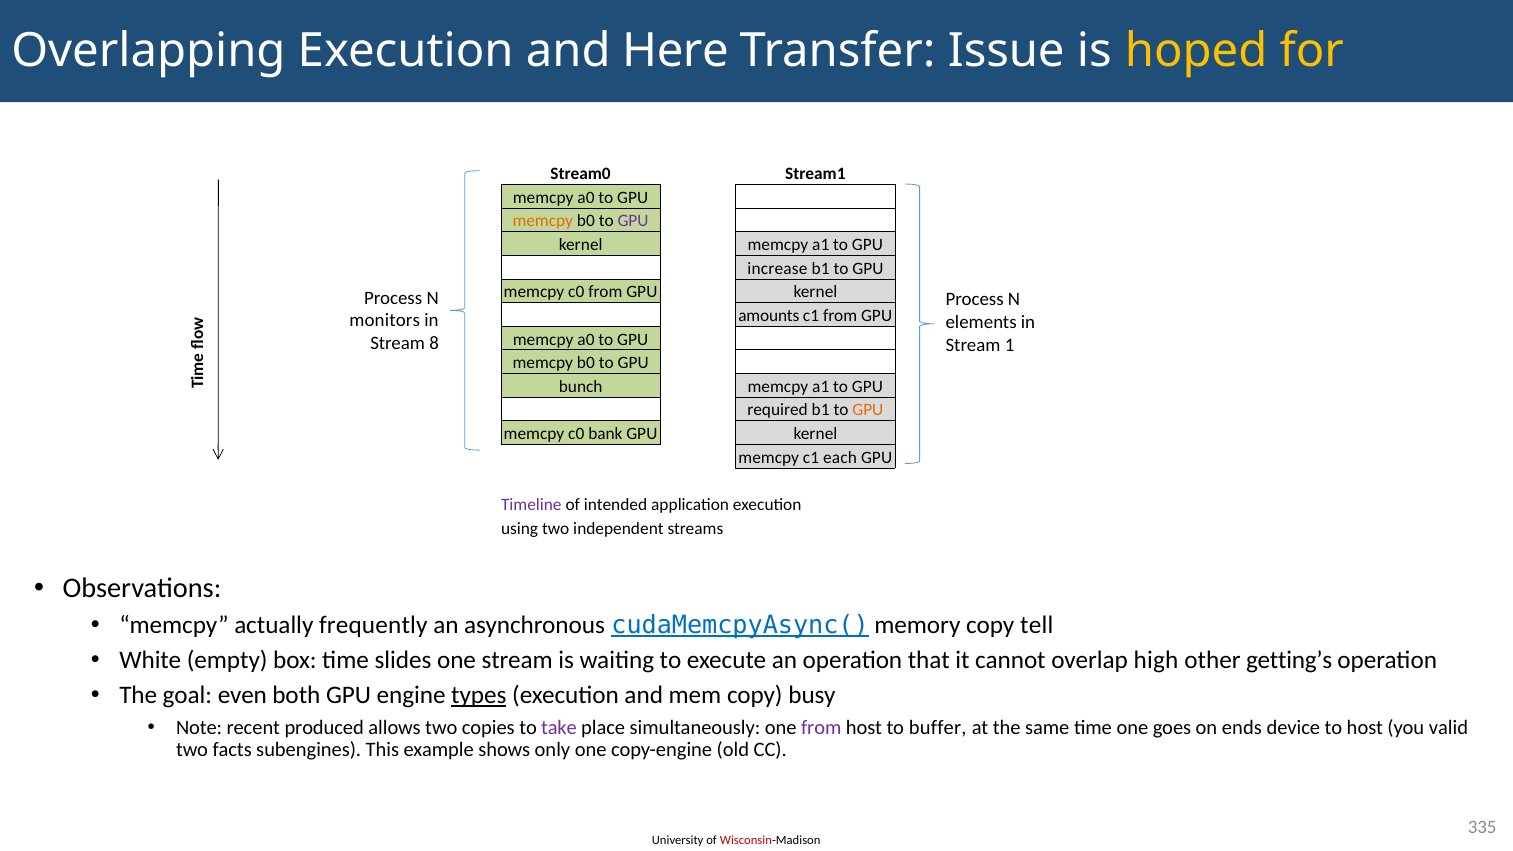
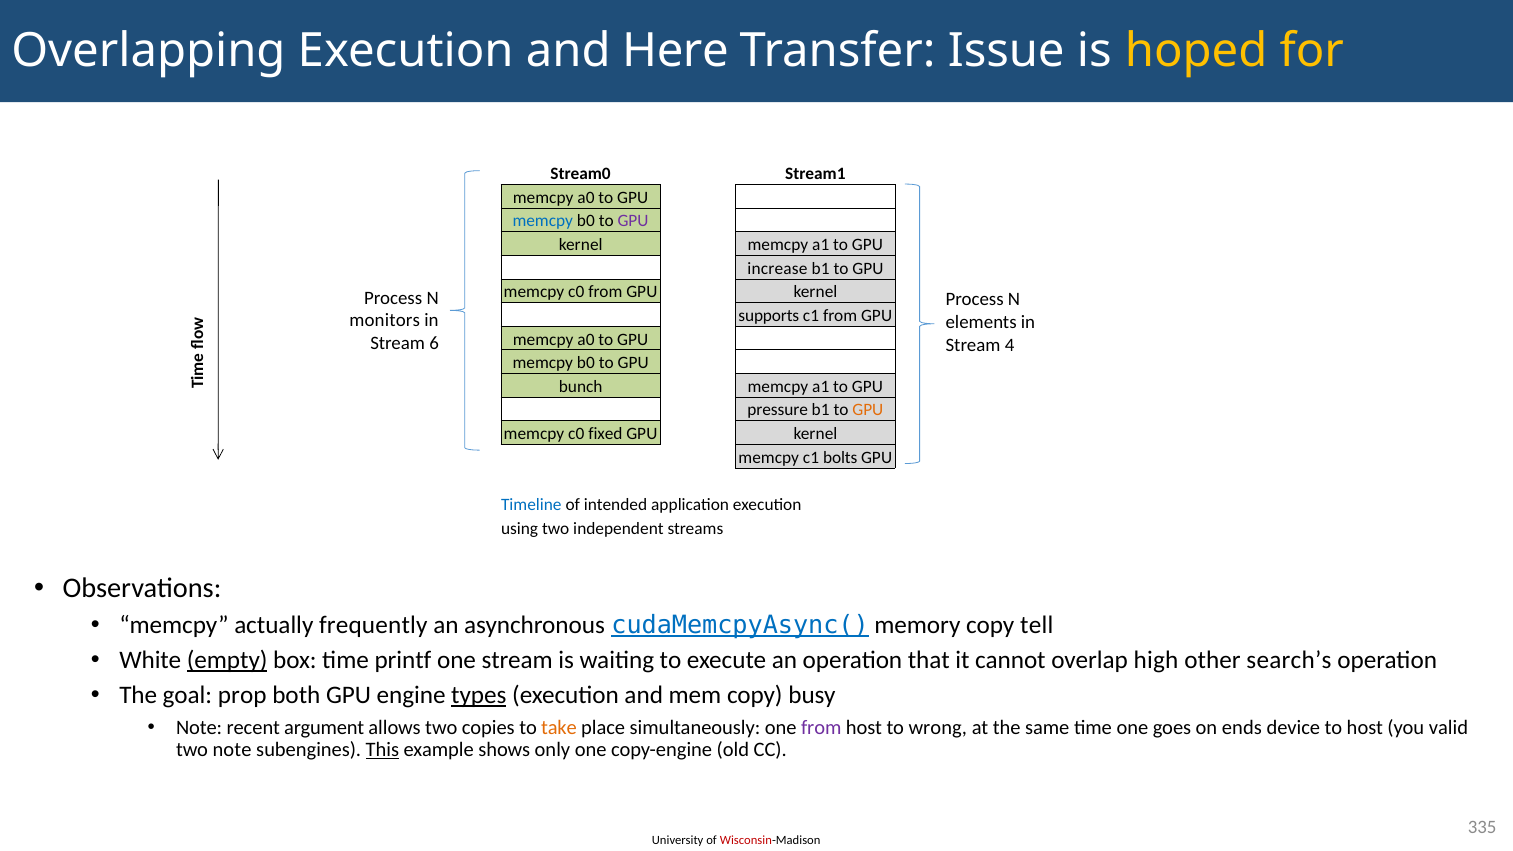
memcpy colour: orange -> blue (543, 221)
amounts: amounts -> supports (769, 316)
8: 8 -> 6 (434, 343)
1: 1 -> 4 (1010, 345)
required: required -> pressure (778, 410)
bank: bank -> fixed (605, 434)
each: each -> bolts (840, 458)
Timeline colour: purple -> blue (531, 505)
empty underline: none -> present (227, 660)
slides: slides -> printf (403, 660)
getting’s: getting’s -> search’s (1289, 660)
even: even -> prop (242, 695)
produced: produced -> argument (324, 728)
take colour: purple -> orange (559, 728)
buffer: buffer -> wrong (938, 728)
two facts: facts -> note (232, 750)
This underline: none -> present (382, 750)
